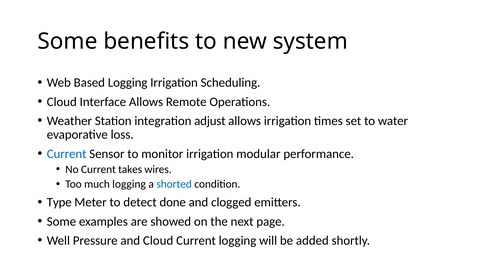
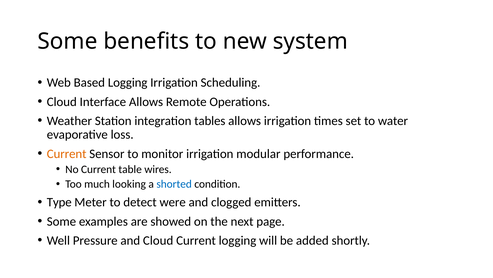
adjust: adjust -> tables (210, 121)
Current colour: blue -> orange (67, 153)
takes: takes -> table (130, 169)
much logging: logging -> looking (129, 184)
done: done -> were (173, 202)
